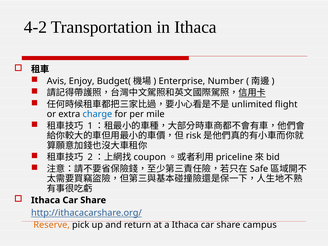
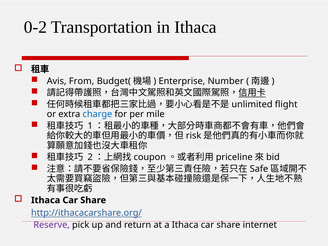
4-2: 4-2 -> 0-2 (35, 27)
Enjoy: Enjoy -> From (82, 81)
Reserve colour: orange -> purple (52, 225)
campus: campus -> internet (260, 225)
